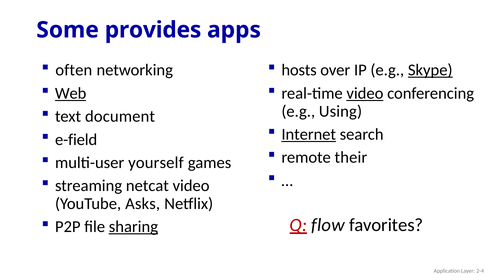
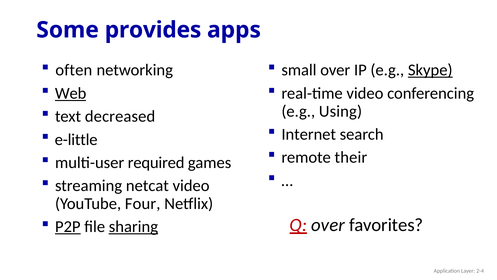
hosts: hosts -> small (299, 70)
video underline: present -> none (365, 93)
document: document -> decreased (120, 116)
Internet underline: present -> none (309, 134)
e-field: e-field -> e-little (76, 139)
yourself: yourself -> required (156, 162)
Asks: Asks -> Four (143, 203)
flow: flow -> over (328, 225)
P2P underline: none -> present (68, 226)
